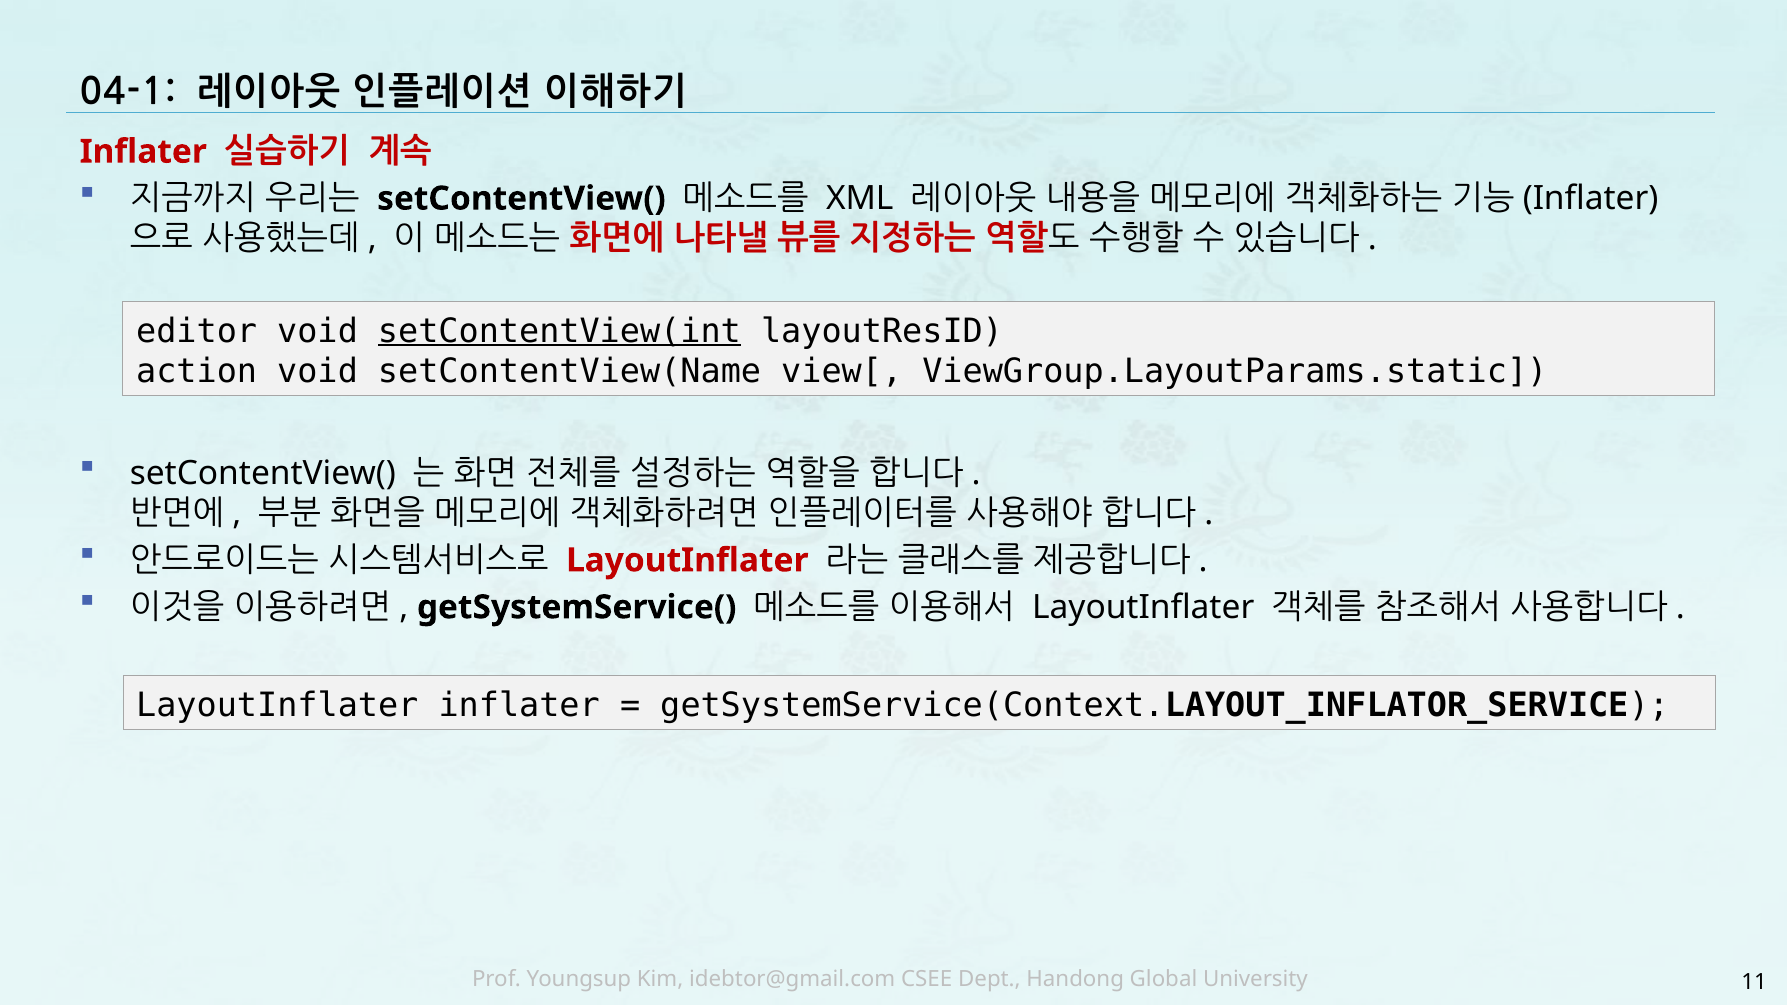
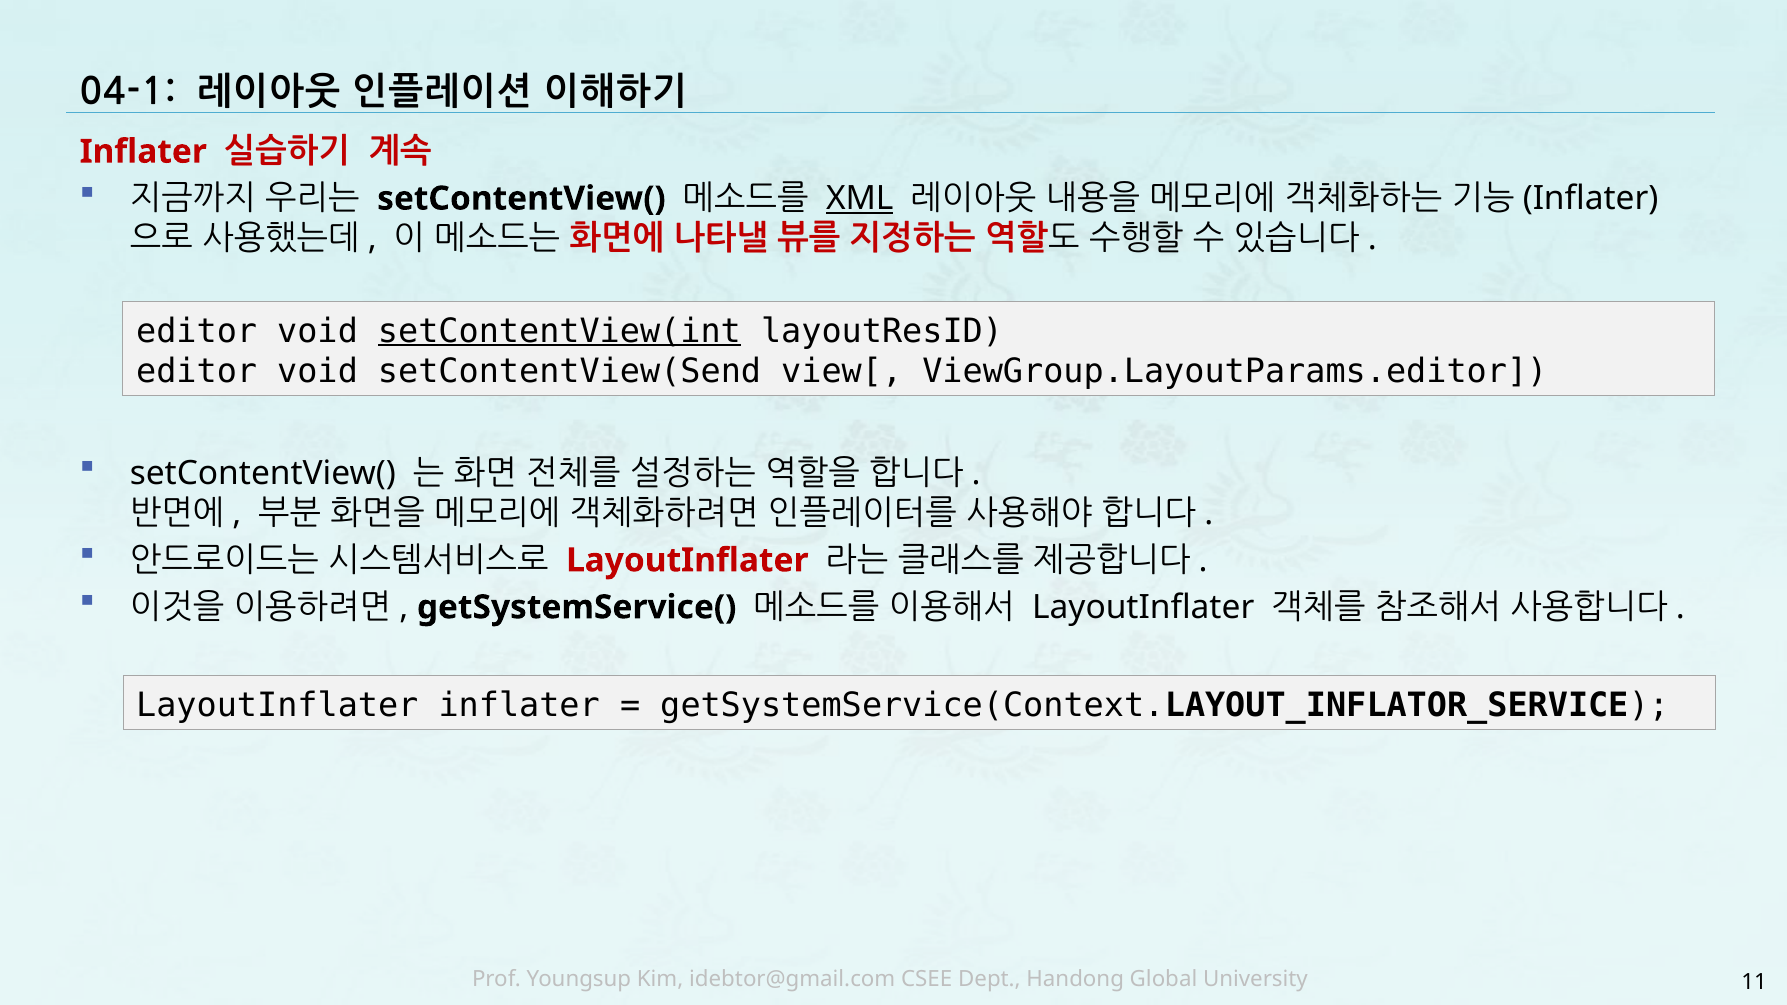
XML underline: none -> present (860, 199)
action: action -> editor (197, 371)
setContentView(Name: setContentView(Name -> setContentView(Send (570, 371)
ViewGroup.LayoutParams.static: ViewGroup.LayoutParams.static -> ViewGroup.LayoutParams.editor (1235, 371)
